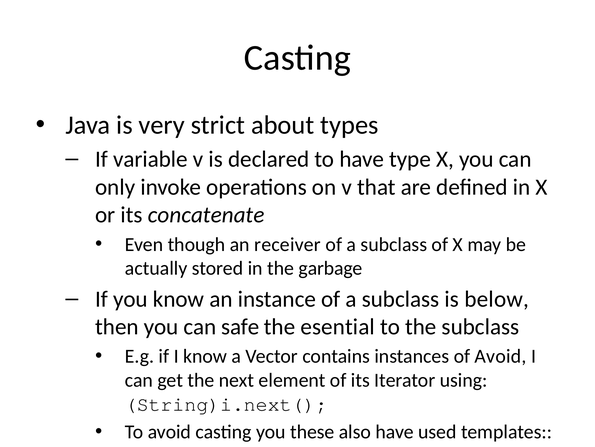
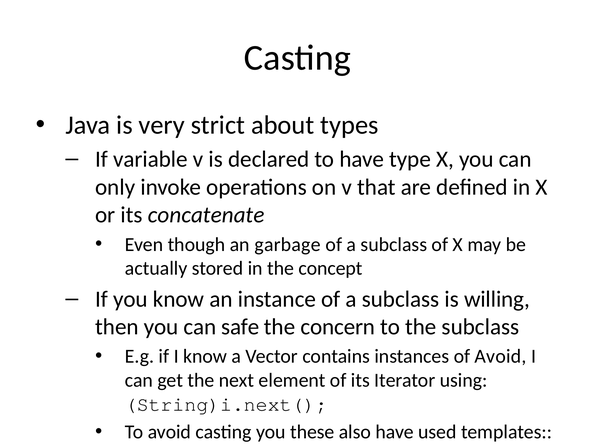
receiver: receiver -> garbage (288, 244)
garbage: garbage -> concept (331, 268)
below: below -> willing (497, 299)
esential: esential -> concern (338, 326)
